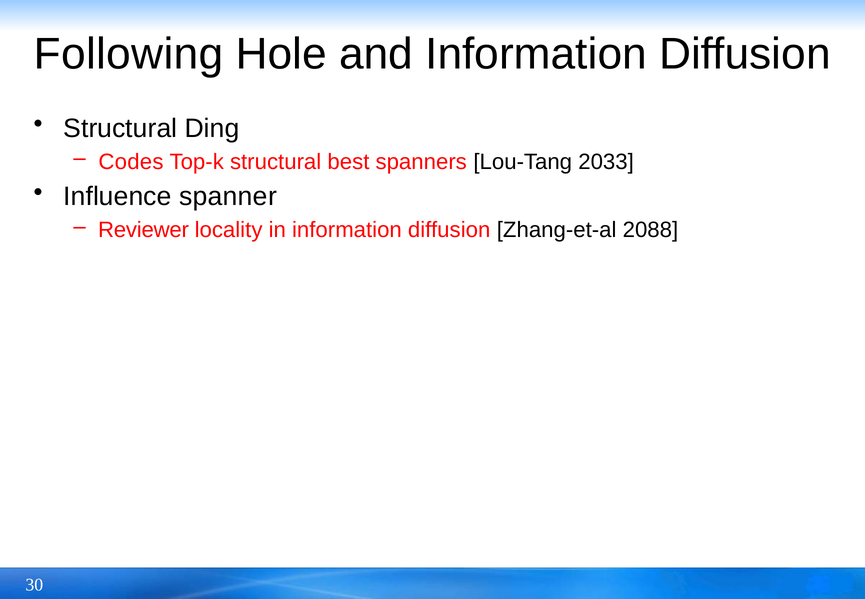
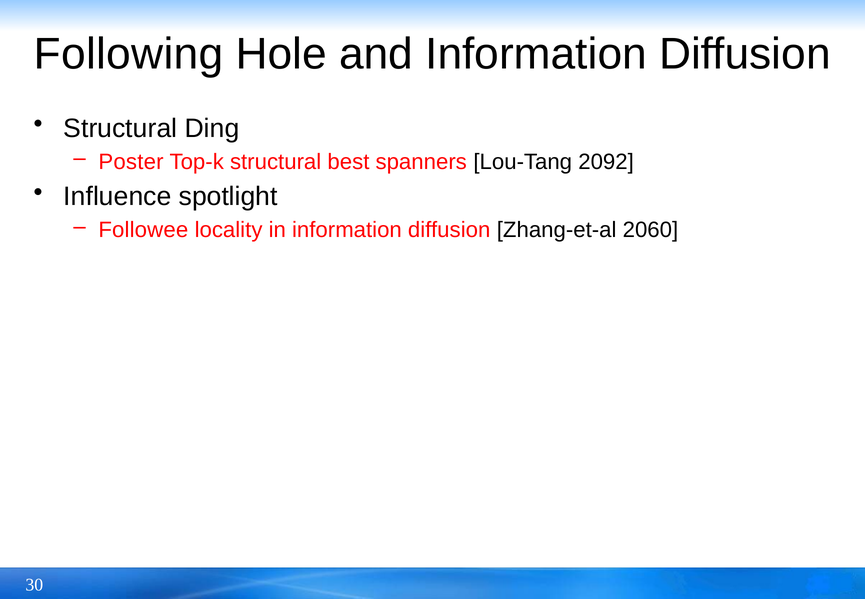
Codes: Codes -> Poster (131, 162)
2033: 2033 -> 2092 (606, 162)
spanner: spanner -> spotlight (228, 197)
Reviewer: Reviewer -> Followee (143, 230)
2088: 2088 -> 2060 (650, 230)
